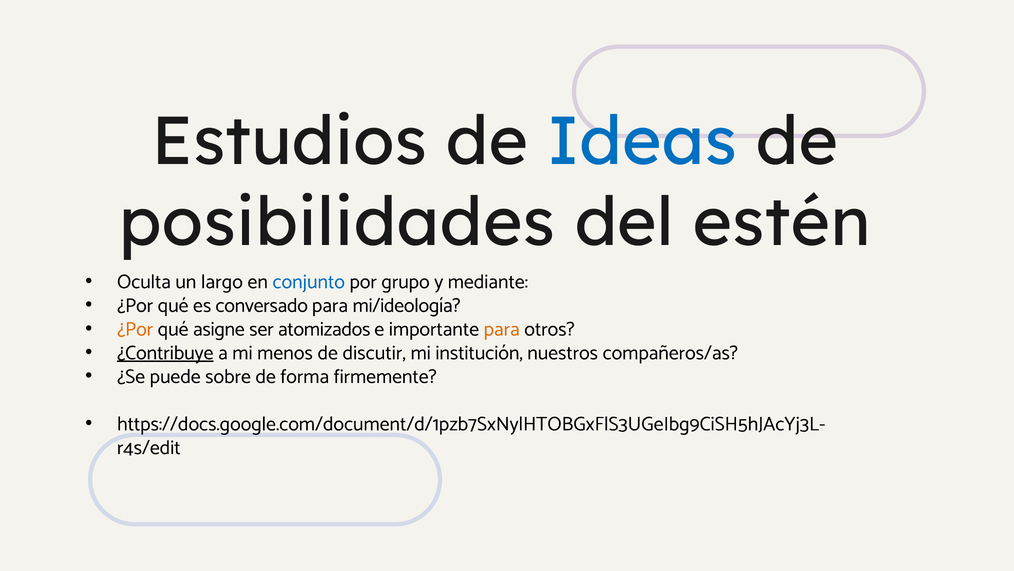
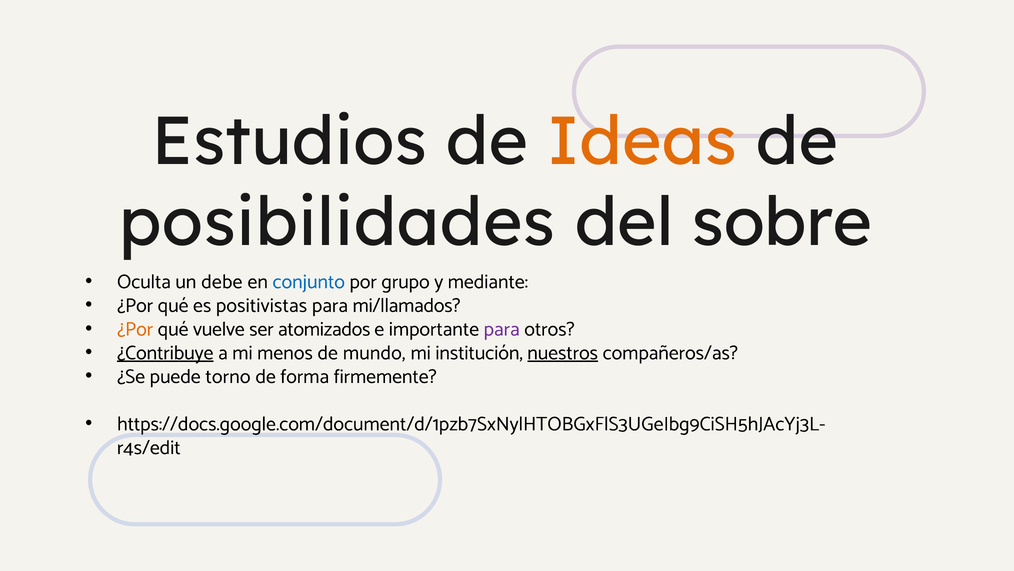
Ideas colour: blue -> orange (642, 142)
estén: estén -> sobre (782, 223)
largo: largo -> debe (222, 281)
conversado: conversado -> positivistas (261, 305)
mi/ideología: mi/ideología -> mi/llamados (407, 305)
asigne: asigne -> vuelve (219, 329)
para colour: orange -> purple (502, 329)
discutir: discutir -> mundo (374, 352)
nuestros underline: none -> present (563, 352)
sobre: sobre -> torno (228, 376)
